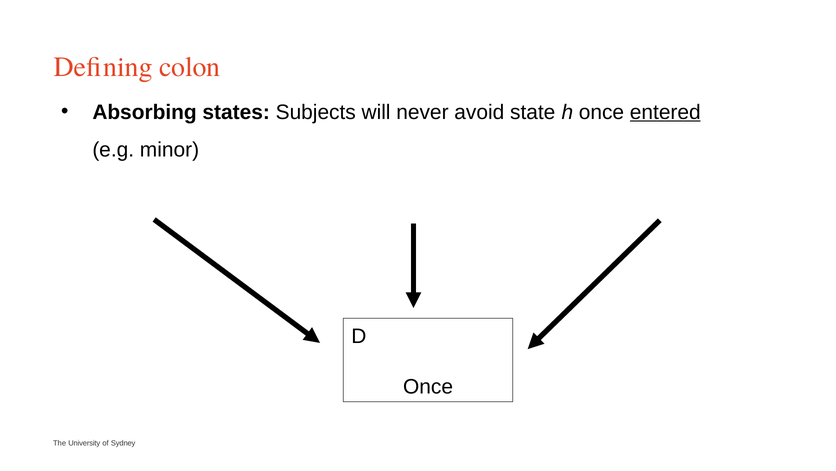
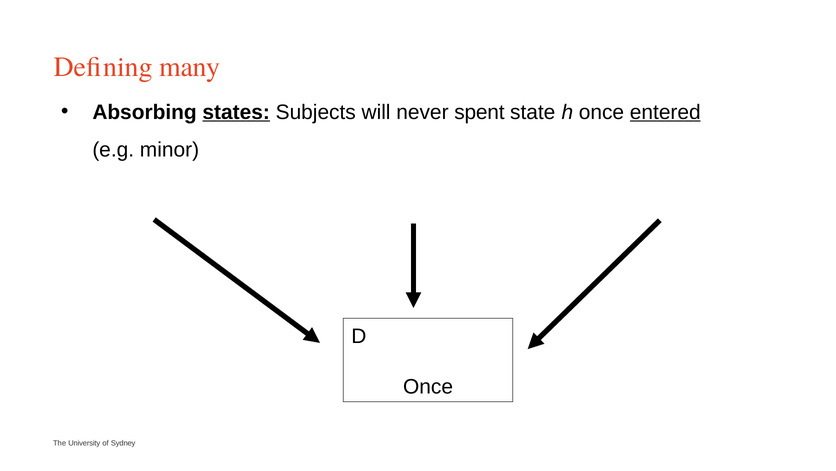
colon: colon -> many (190, 67)
states underline: none -> present (236, 112)
avoid: avoid -> spent (479, 112)
